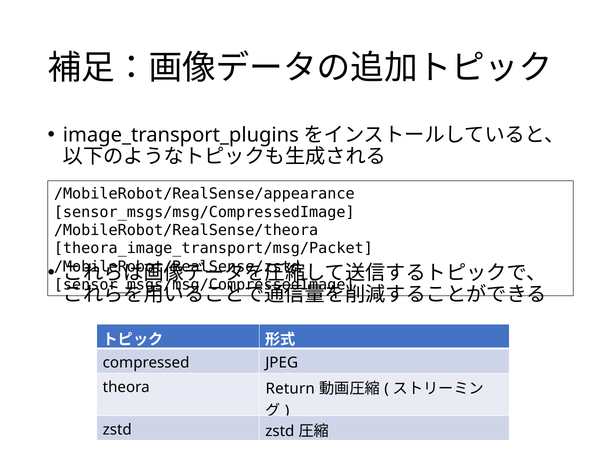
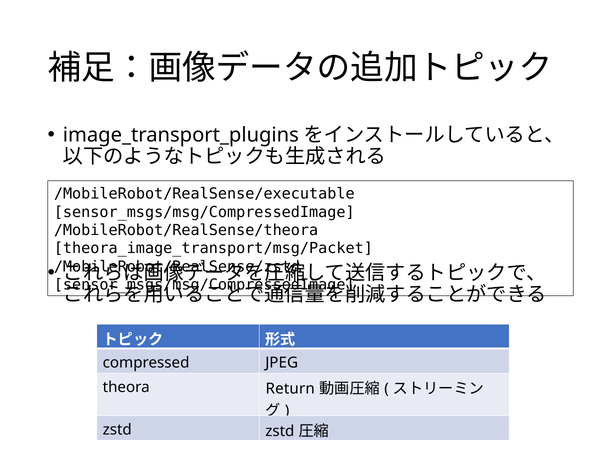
/MobileRobot/RealSense/appearance: /MobileRobot/RealSense/appearance -> /MobileRobot/RealSense/executable (204, 194)
